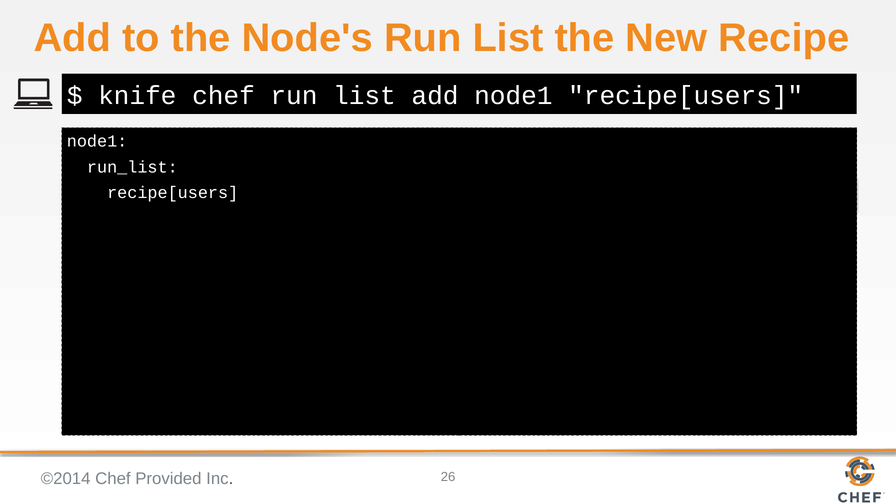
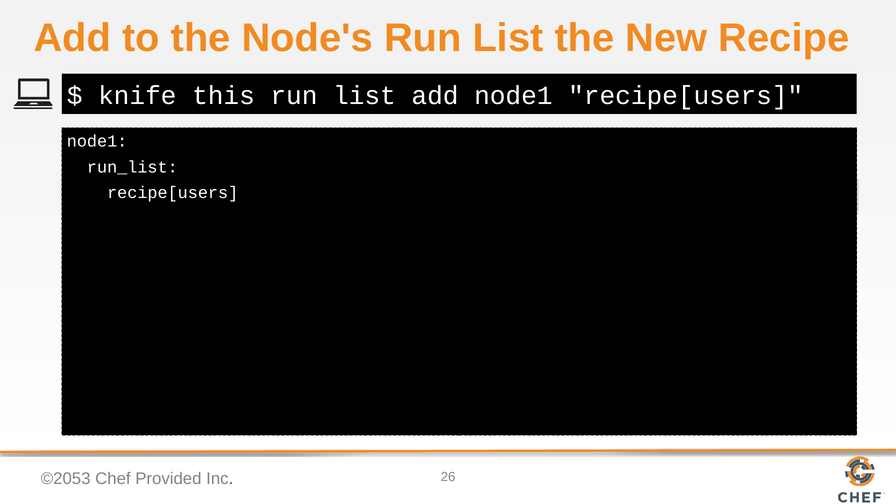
knife chef: chef -> this (223, 96)
©2014: ©2014 -> ©2053 (66, 479)
